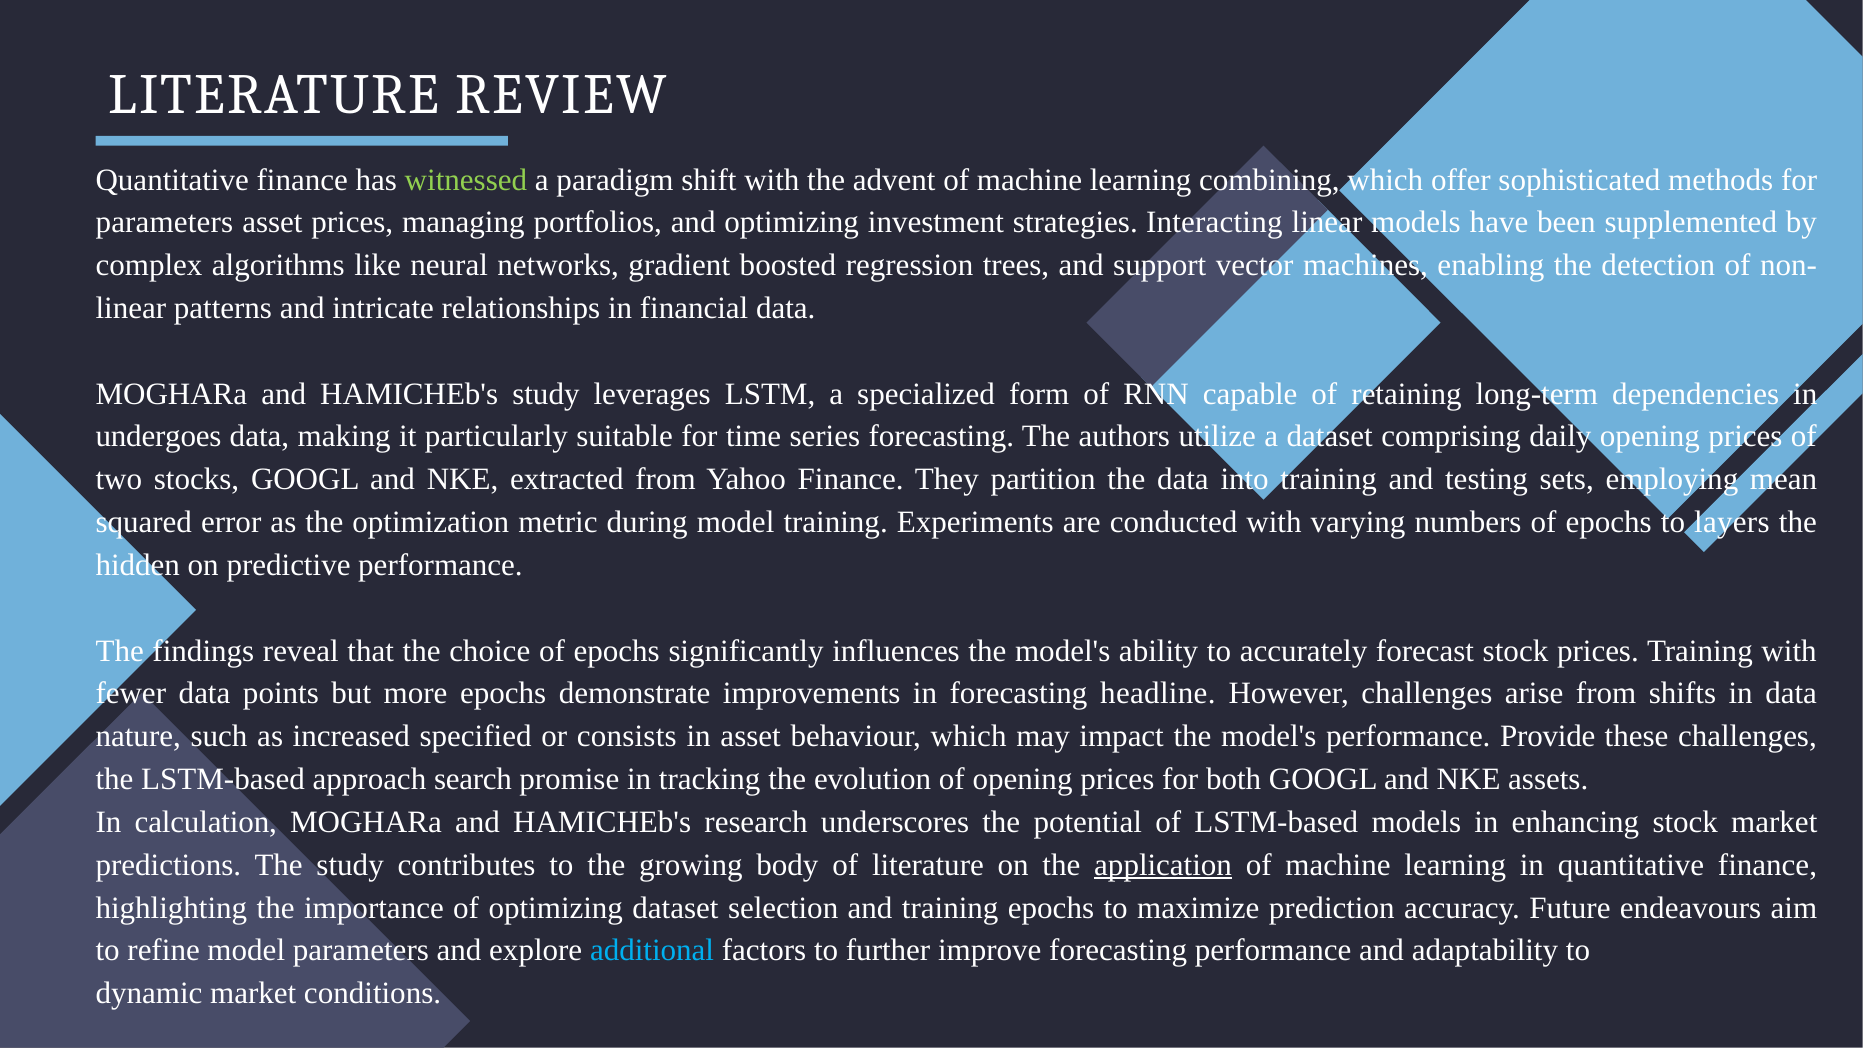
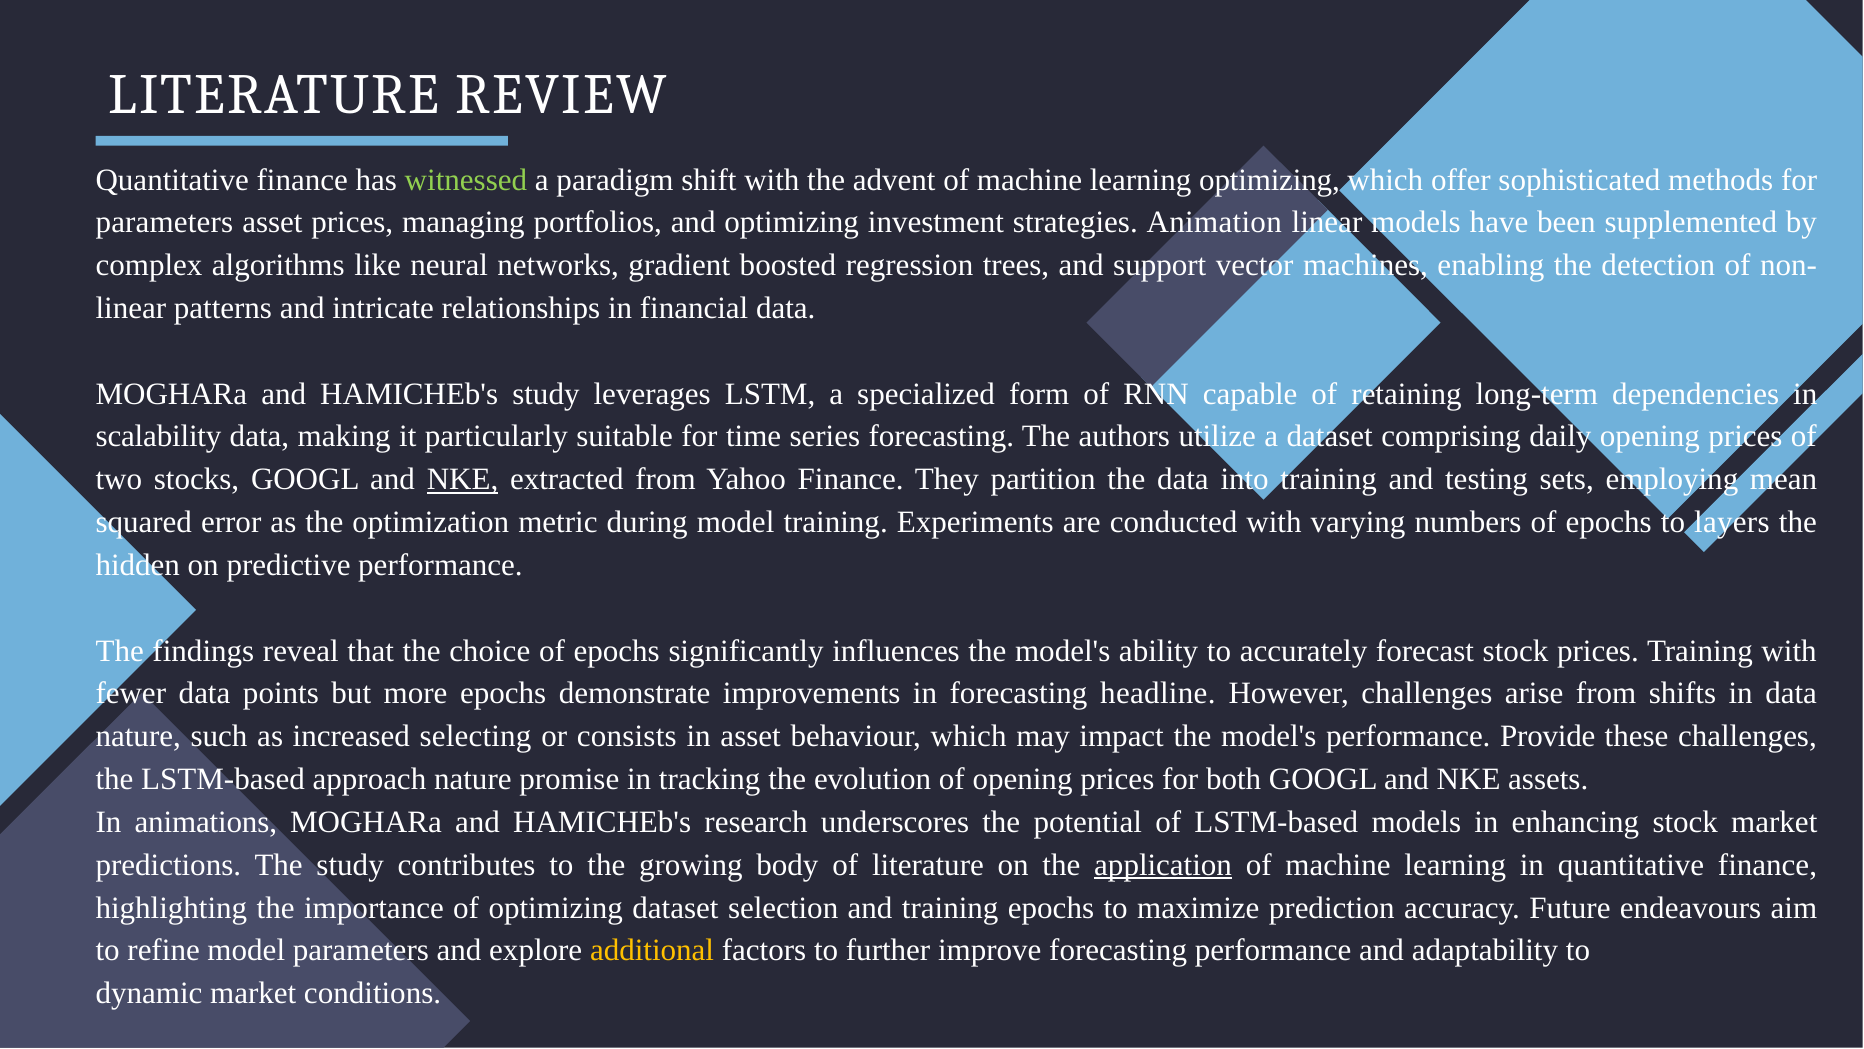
learning combining: combining -> optimizing (1269, 180)
Interacting: Interacting -> Animation (1214, 223)
undergoes: undergoes -> scalability (159, 437)
NKE underline: none -> present (463, 480)
specified: specified -> selecting (475, 737)
approach search: search -> nature (473, 779)
calculation: calculation -> animations (206, 822)
additional colour: light blue -> yellow (652, 951)
